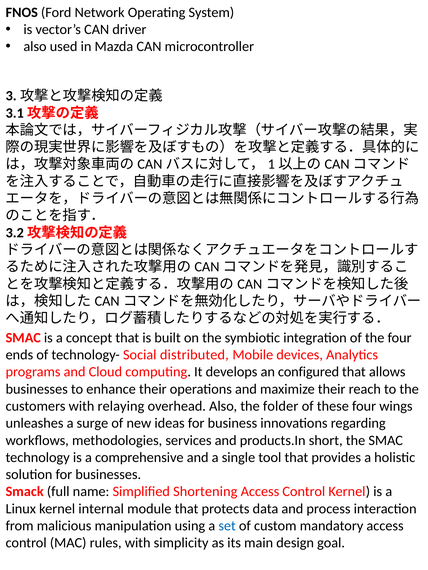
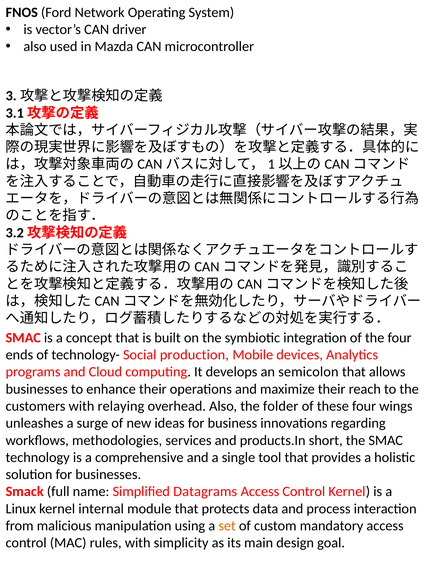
distributed: distributed -> production (194, 355)
configured: configured -> semicolon (308, 372)
Shortening: Shortening -> Datagrams (205, 492)
set colour: blue -> orange (227, 526)
